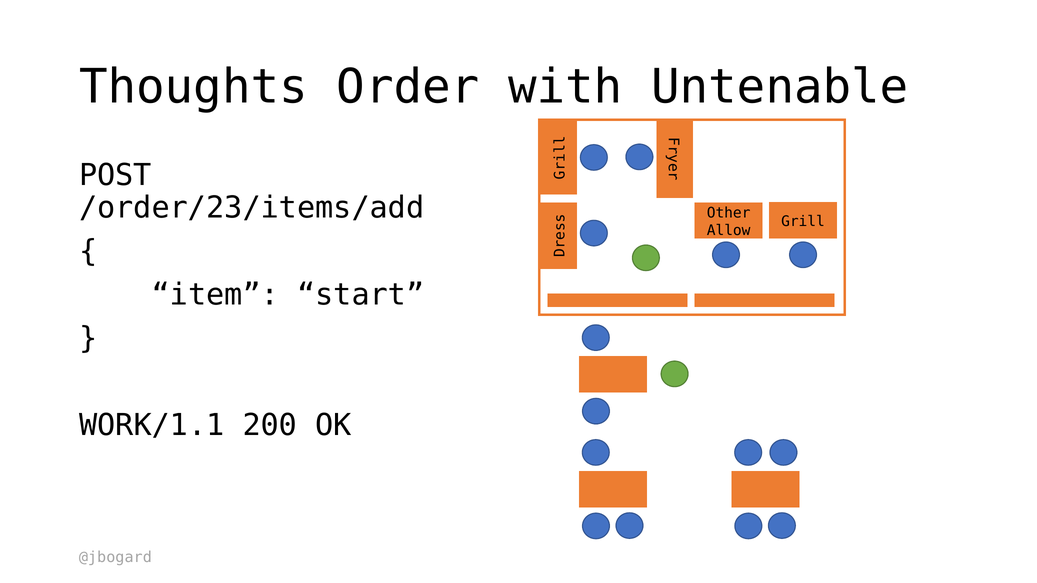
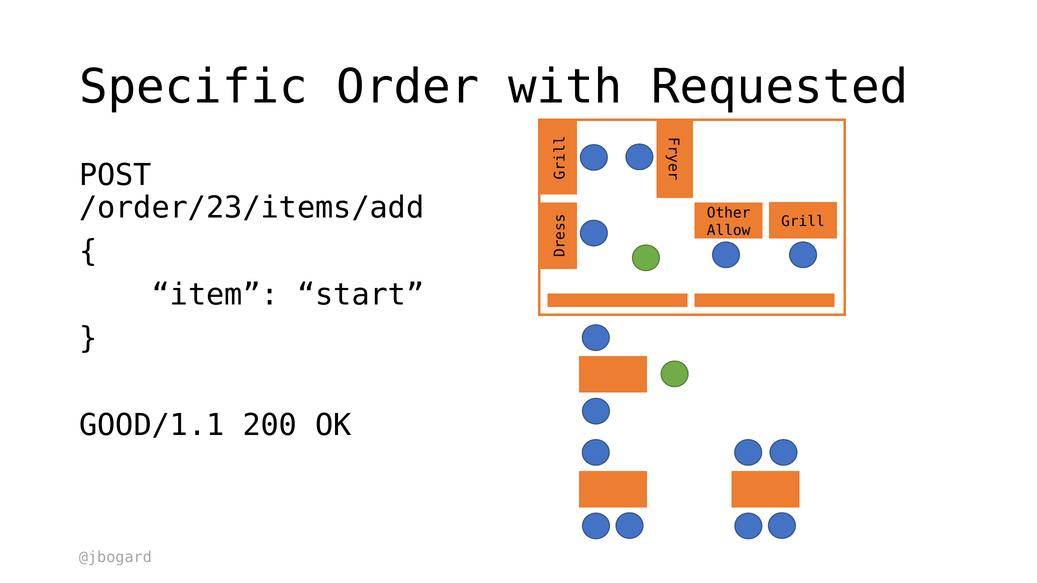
Thoughts: Thoughts -> Specific (193, 87)
Untenable: Untenable -> Requested (780, 87)
WORK/1.1: WORK/1.1 -> GOOD/1.1 (152, 425)
